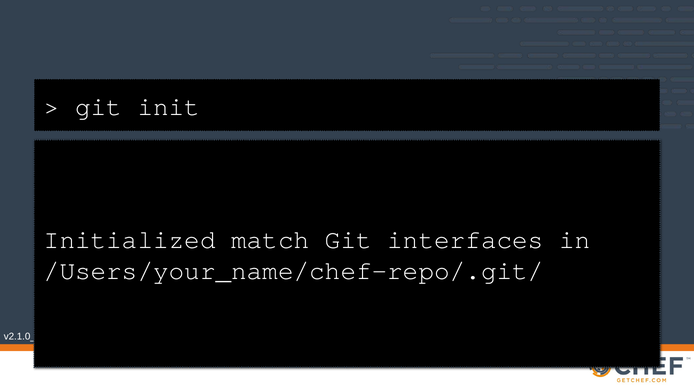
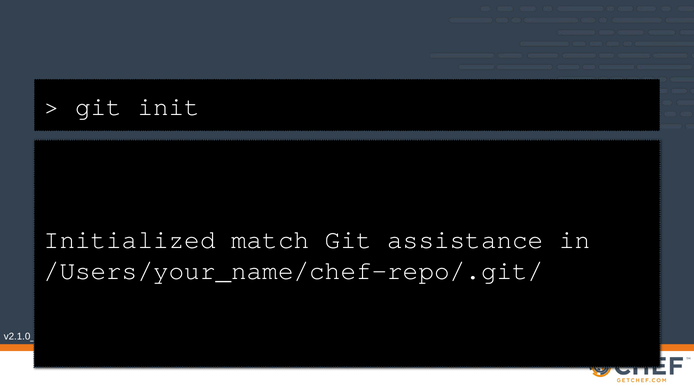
interfaces: interfaces -> assistance (465, 240)
